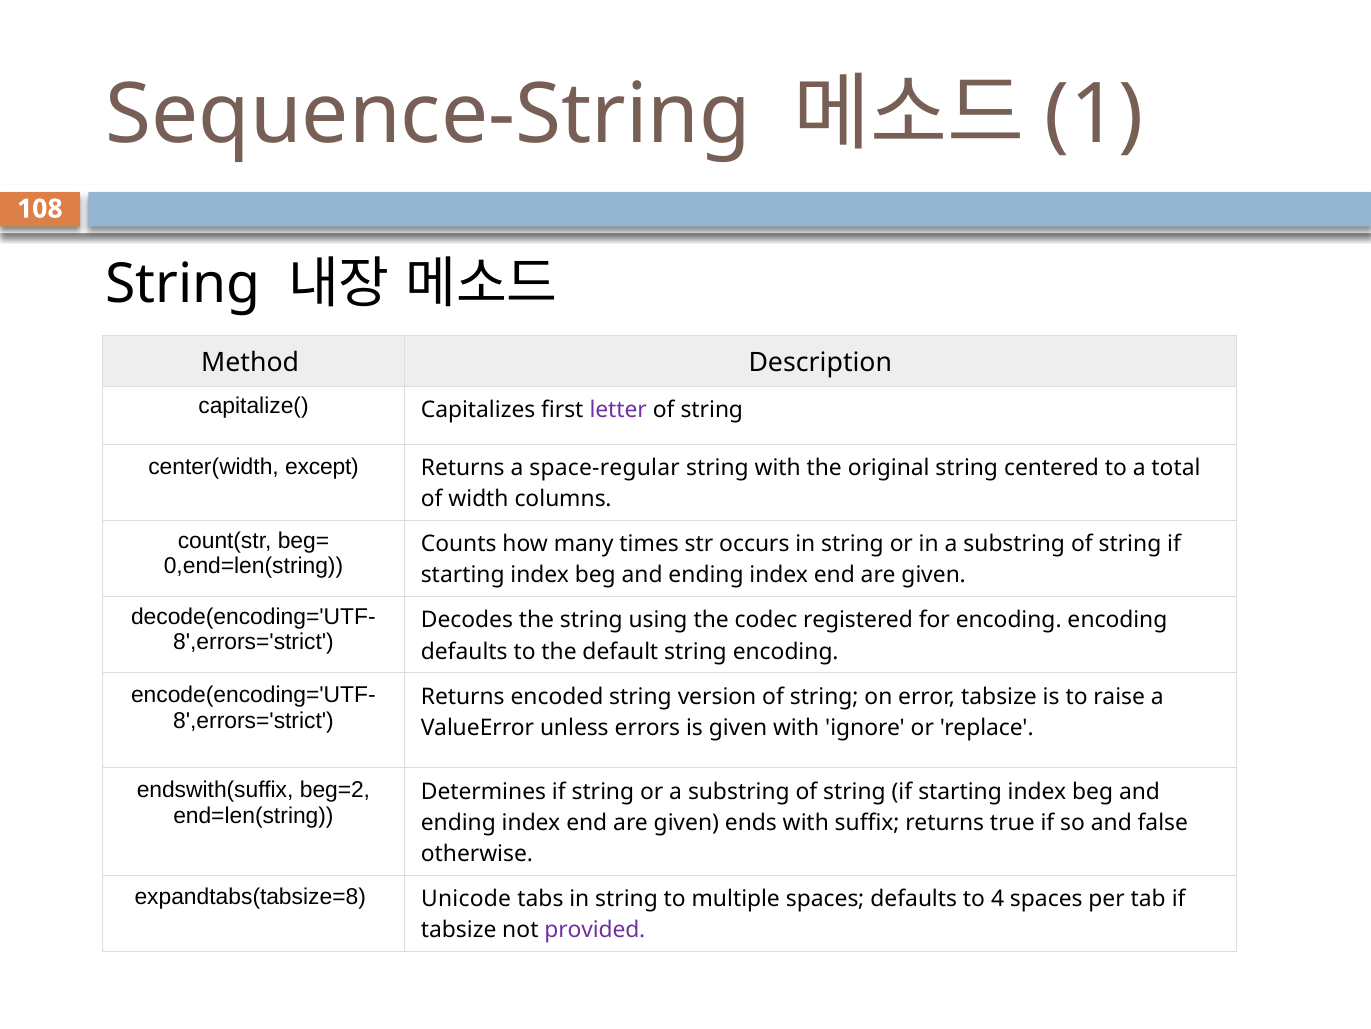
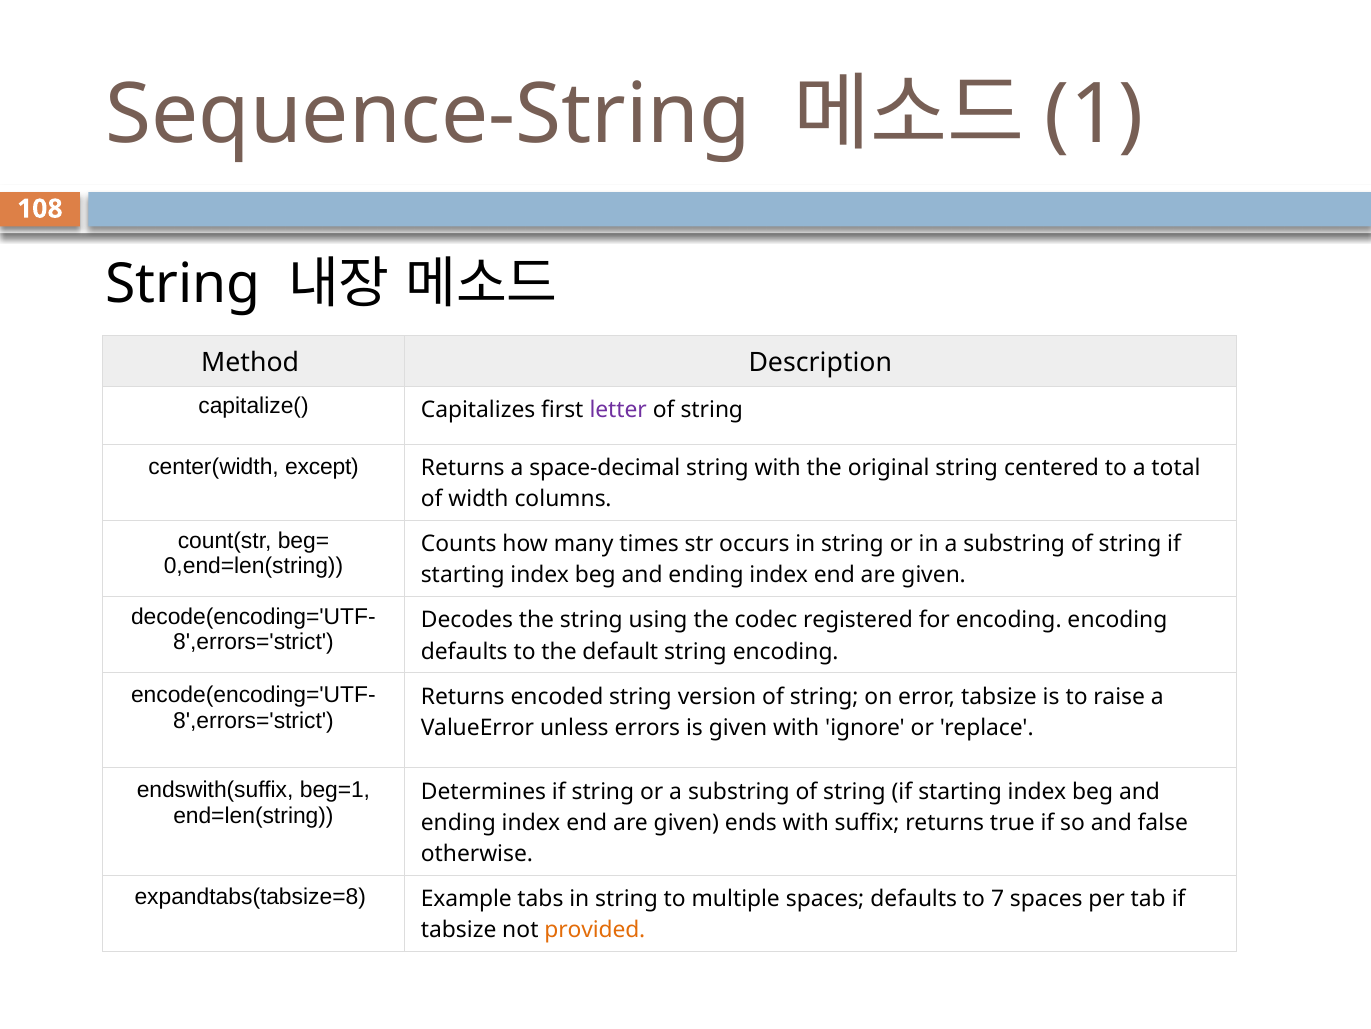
space-regular: space-regular -> space-decimal (605, 468)
beg=2: beg=2 -> beg=1 (335, 790)
Unicode: Unicode -> Example (466, 898)
4: 4 -> 7 (998, 898)
provided colour: purple -> orange (595, 929)
